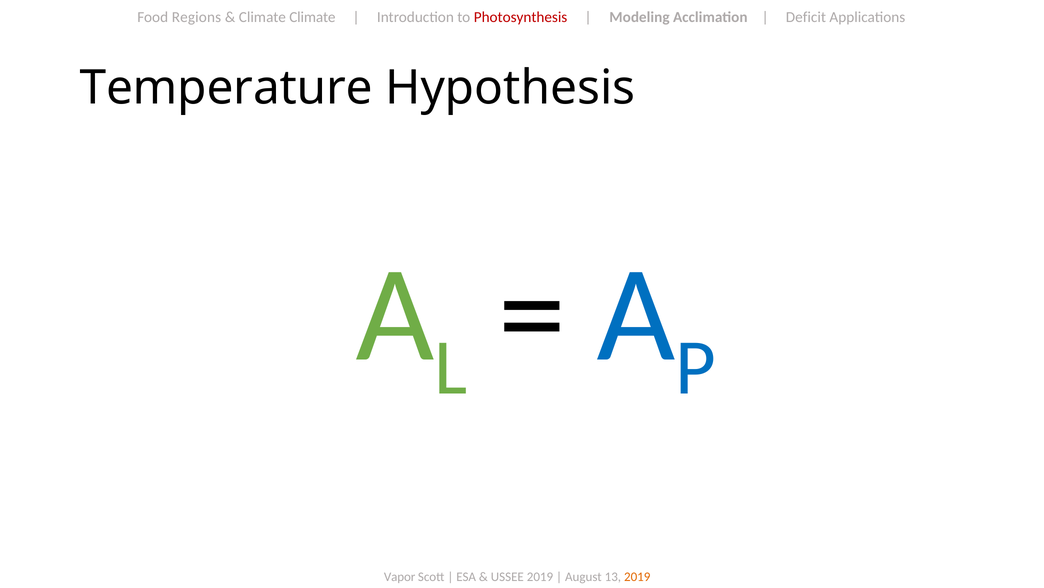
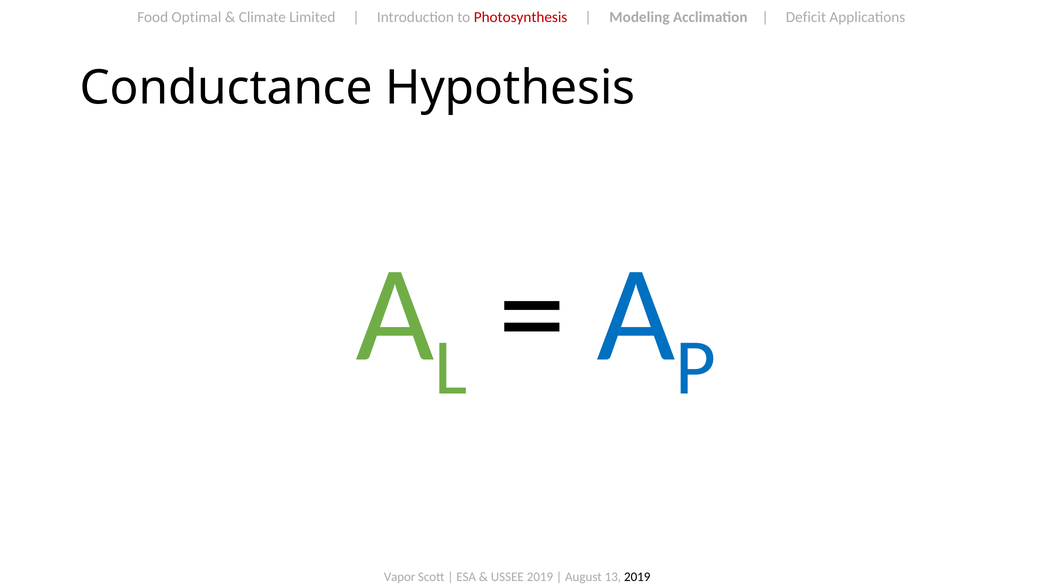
Regions: Regions -> Optimal (197, 17)
Climate Climate: Climate -> Limited (312, 17)
Temperature: Temperature -> Conductance (226, 88)
2019 colour: orange -> black (637, 576)
